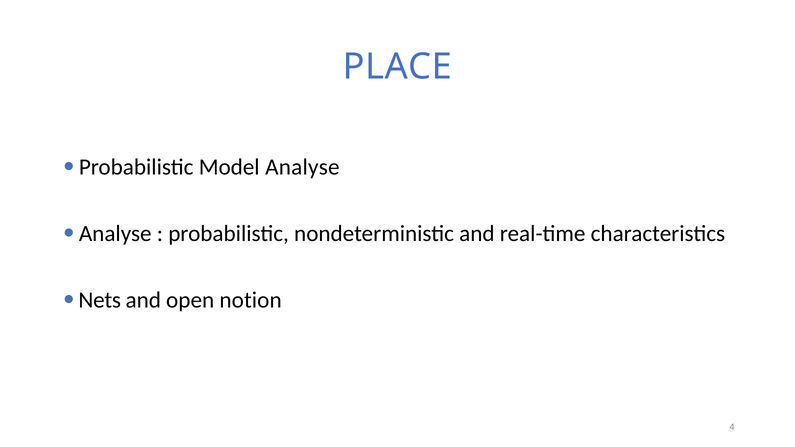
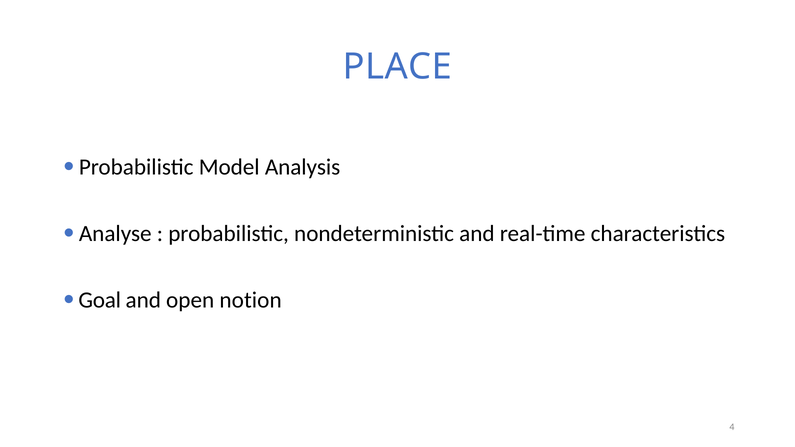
Model Analyse: Analyse -> Analysis (303, 167)
Nets: Nets -> Goal (100, 300)
